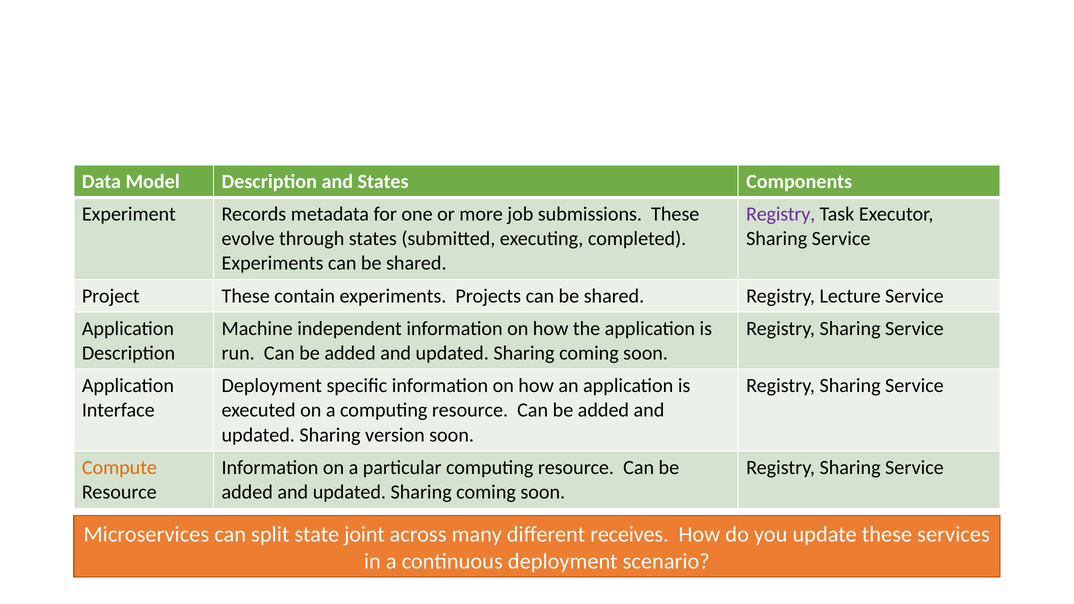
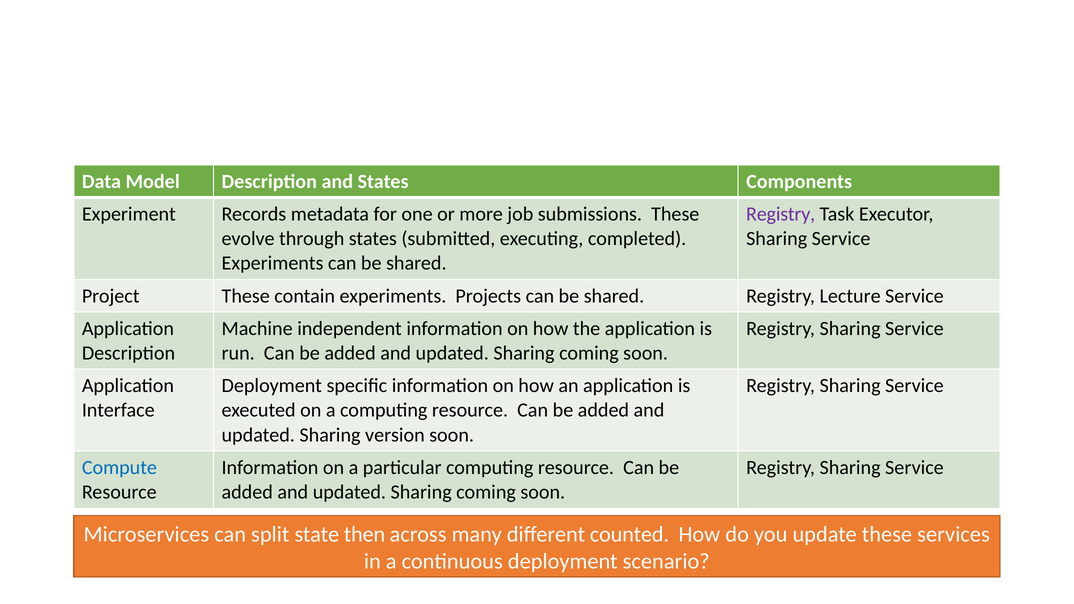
Compute colour: orange -> blue (119, 468)
joint: joint -> then (364, 535)
receives: receives -> counted (629, 535)
